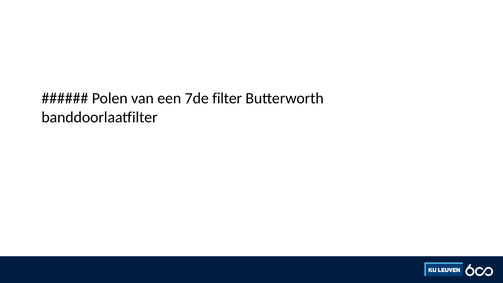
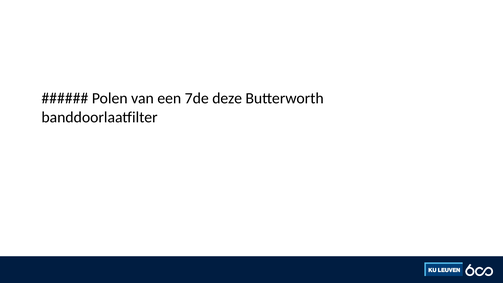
filter: filter -> deze (227, 98)
